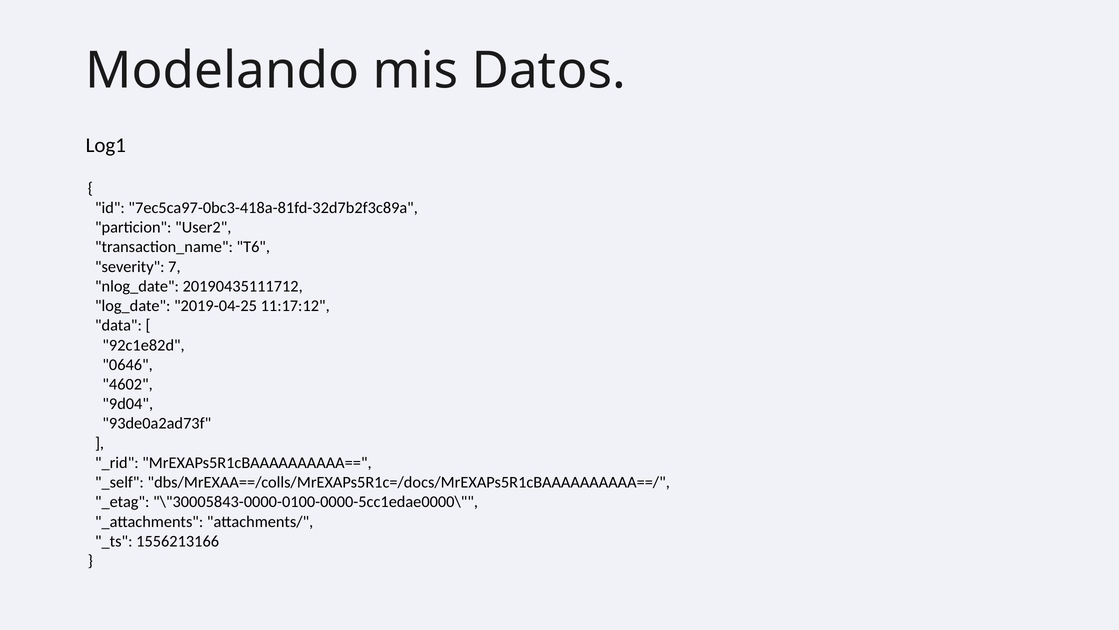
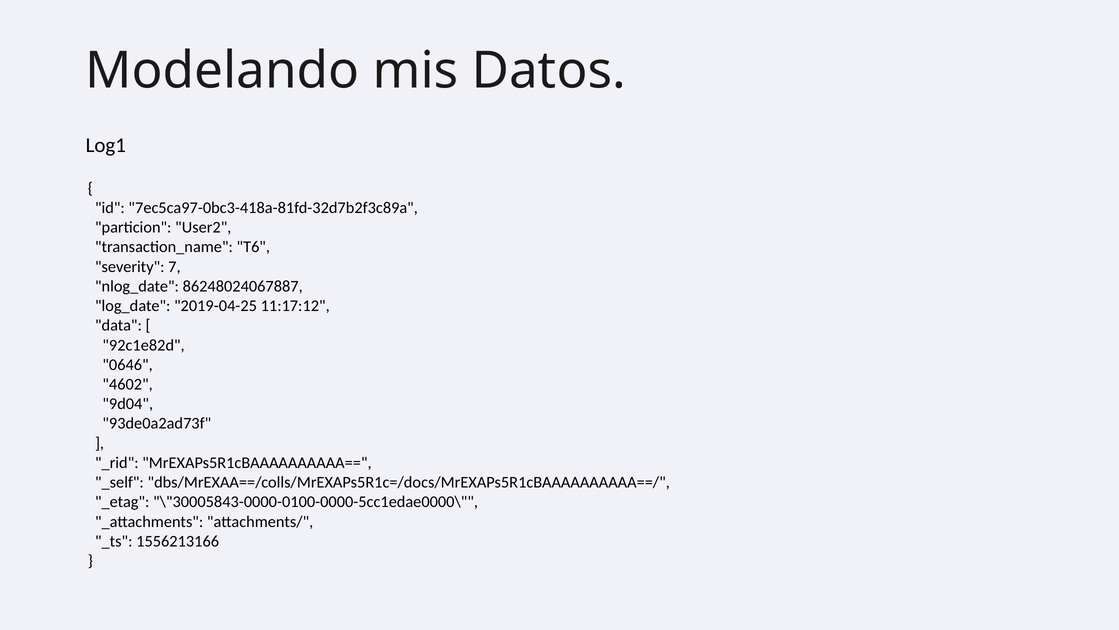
20190435111712: 20190435111712 -> 86248024067887 (243, 286)
